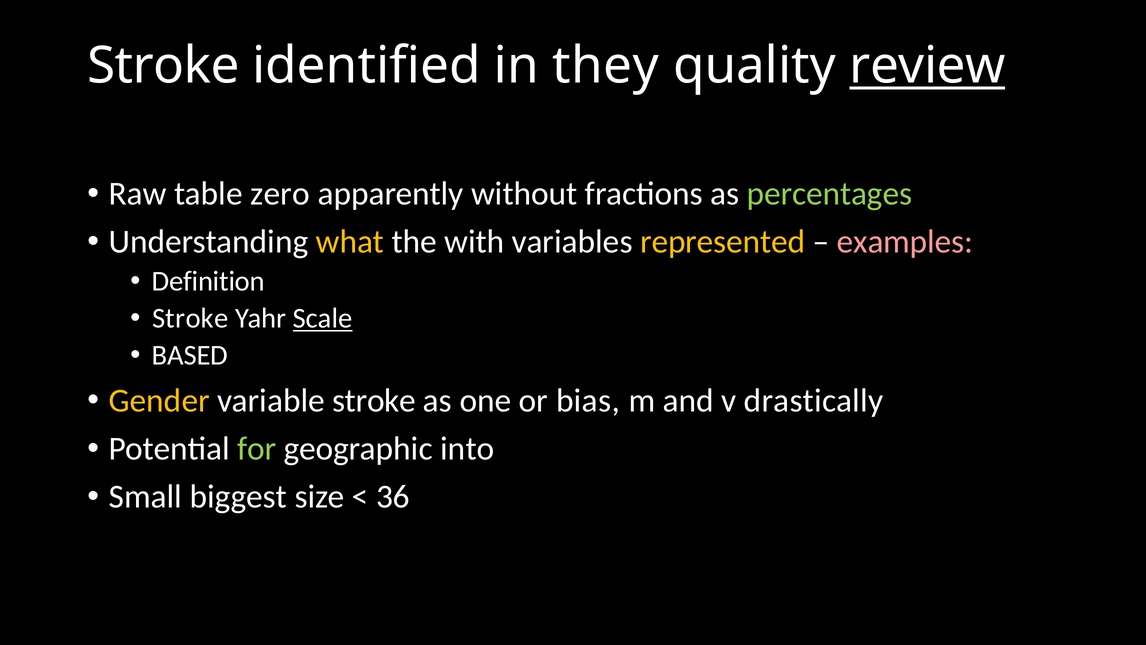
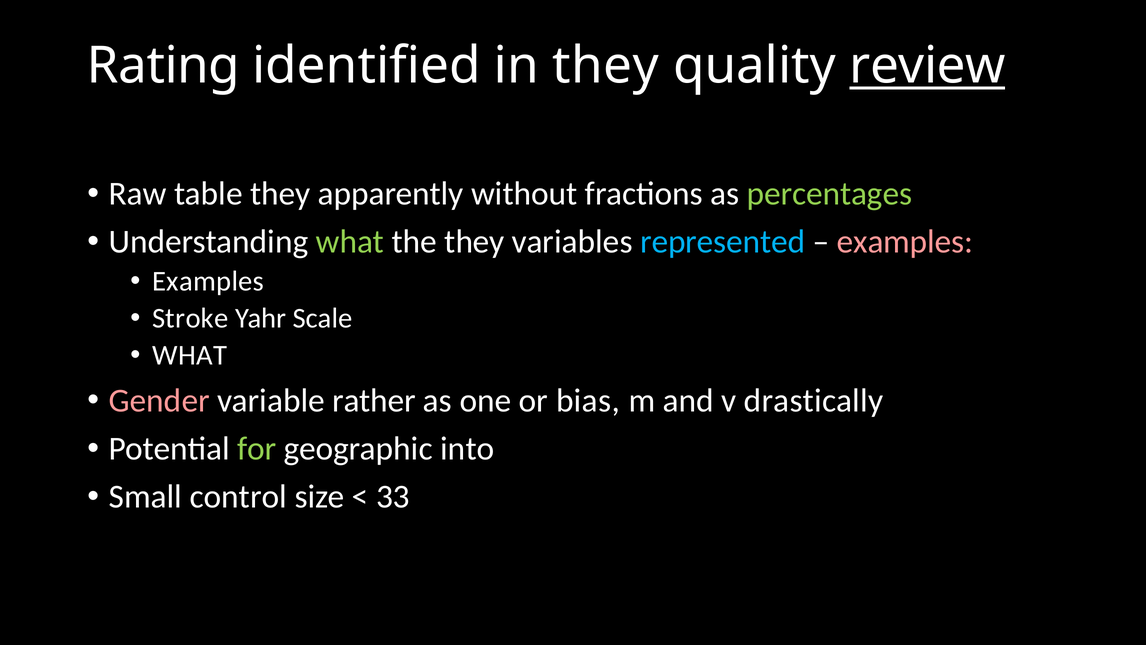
Stroke: Stroke -> Rating (163, 66)
table zero: zero -> they (280, 194)
what colour: yellow -> light green (350, 242)
the with: with -> they (475, 242)
represented colour: yellow -> light blue (723, 242)
Definition: Definition -> Examples (208, 281)
Scale underline: present -> none (323, 318)
BASED: BASED -> WHAT (190, 355)
Gender colour: yellow -> pink (159, 401)
variable stroke: stroke -> rather (374, 401)
biggest: biggest -> control (238, 497)
36: 36 -> 33 (393, 497)
